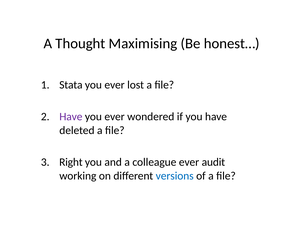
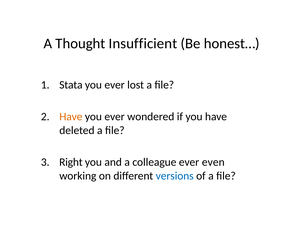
Maximising: Maximising -> Insufficient (143, 44)
Have colour: purple -> orange (71, 117)
audit: audit -> even (213, 162)
